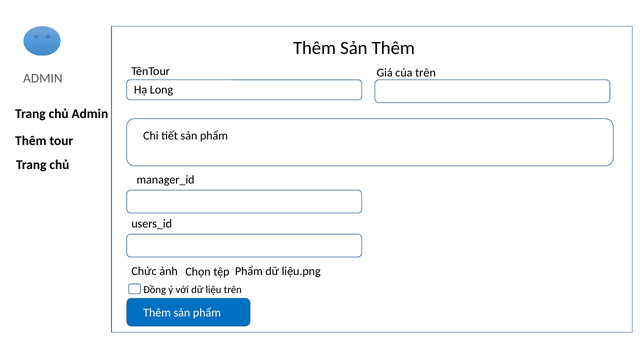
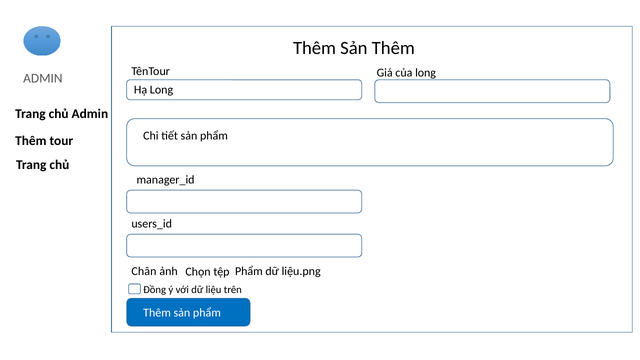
của trên: trên -> long (426, 73)
Chức: Chức -> Chân (144, 271)
